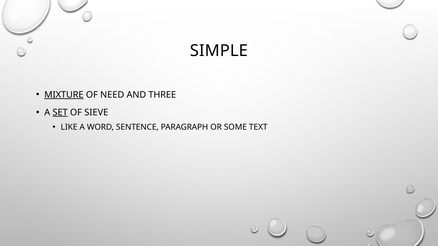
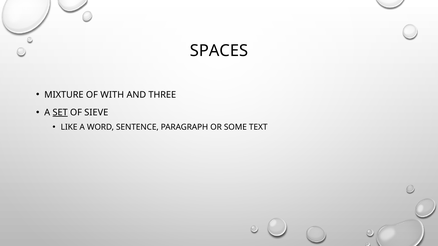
SIMPLE: SIMPLE -> SPACES (219, 51)
MIXTURE underline: present -> none (64, 95)
NEED: NEED -> WITH (112, 95)
